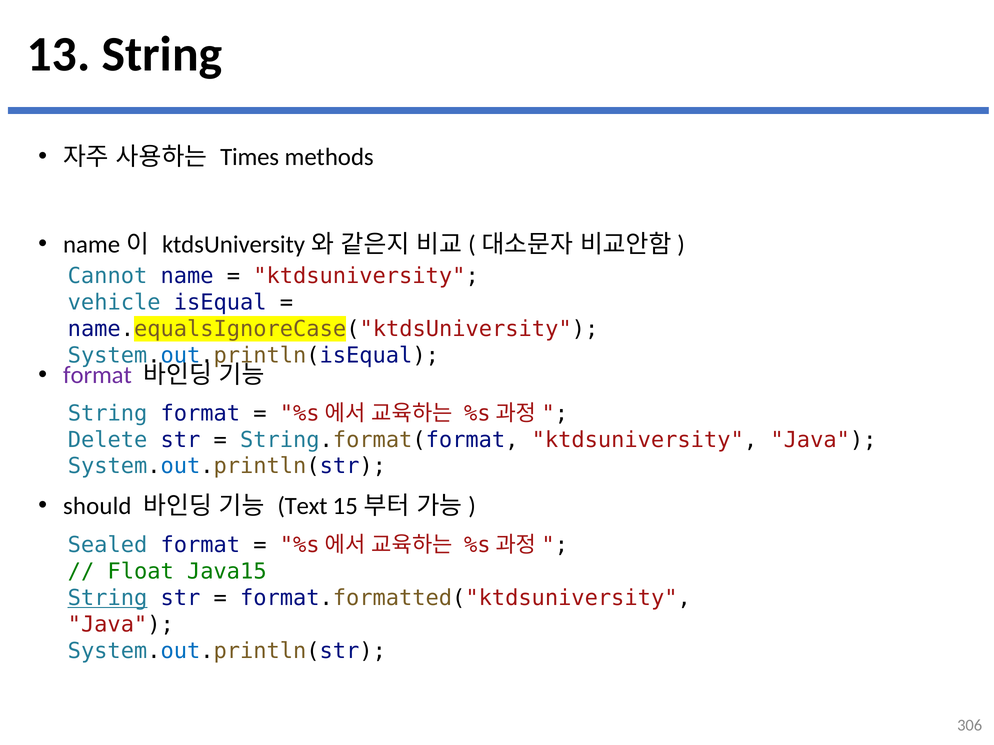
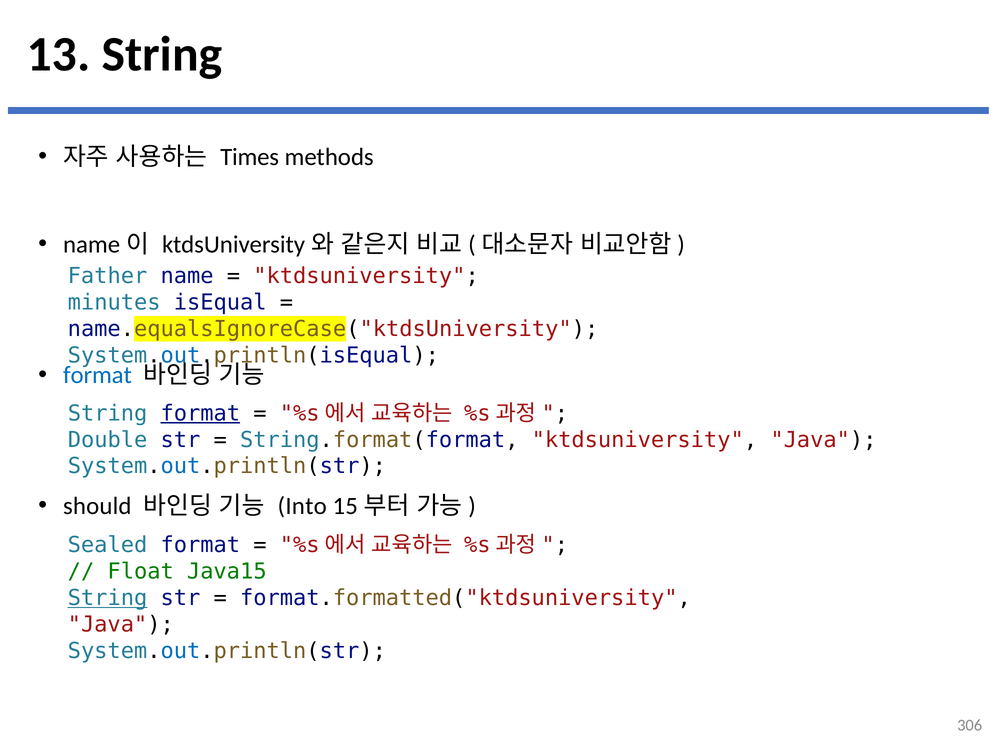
Cannot: Cannot -> Father (108, 276)
vehicle: vehicle -> minutes (114, 303)
format colour: purple -> blue (97, 375)
format underline: none -> present (200, 414)
Delete: Delete -> Double (108, 440)
Text: Text -> Into (302, 506)
